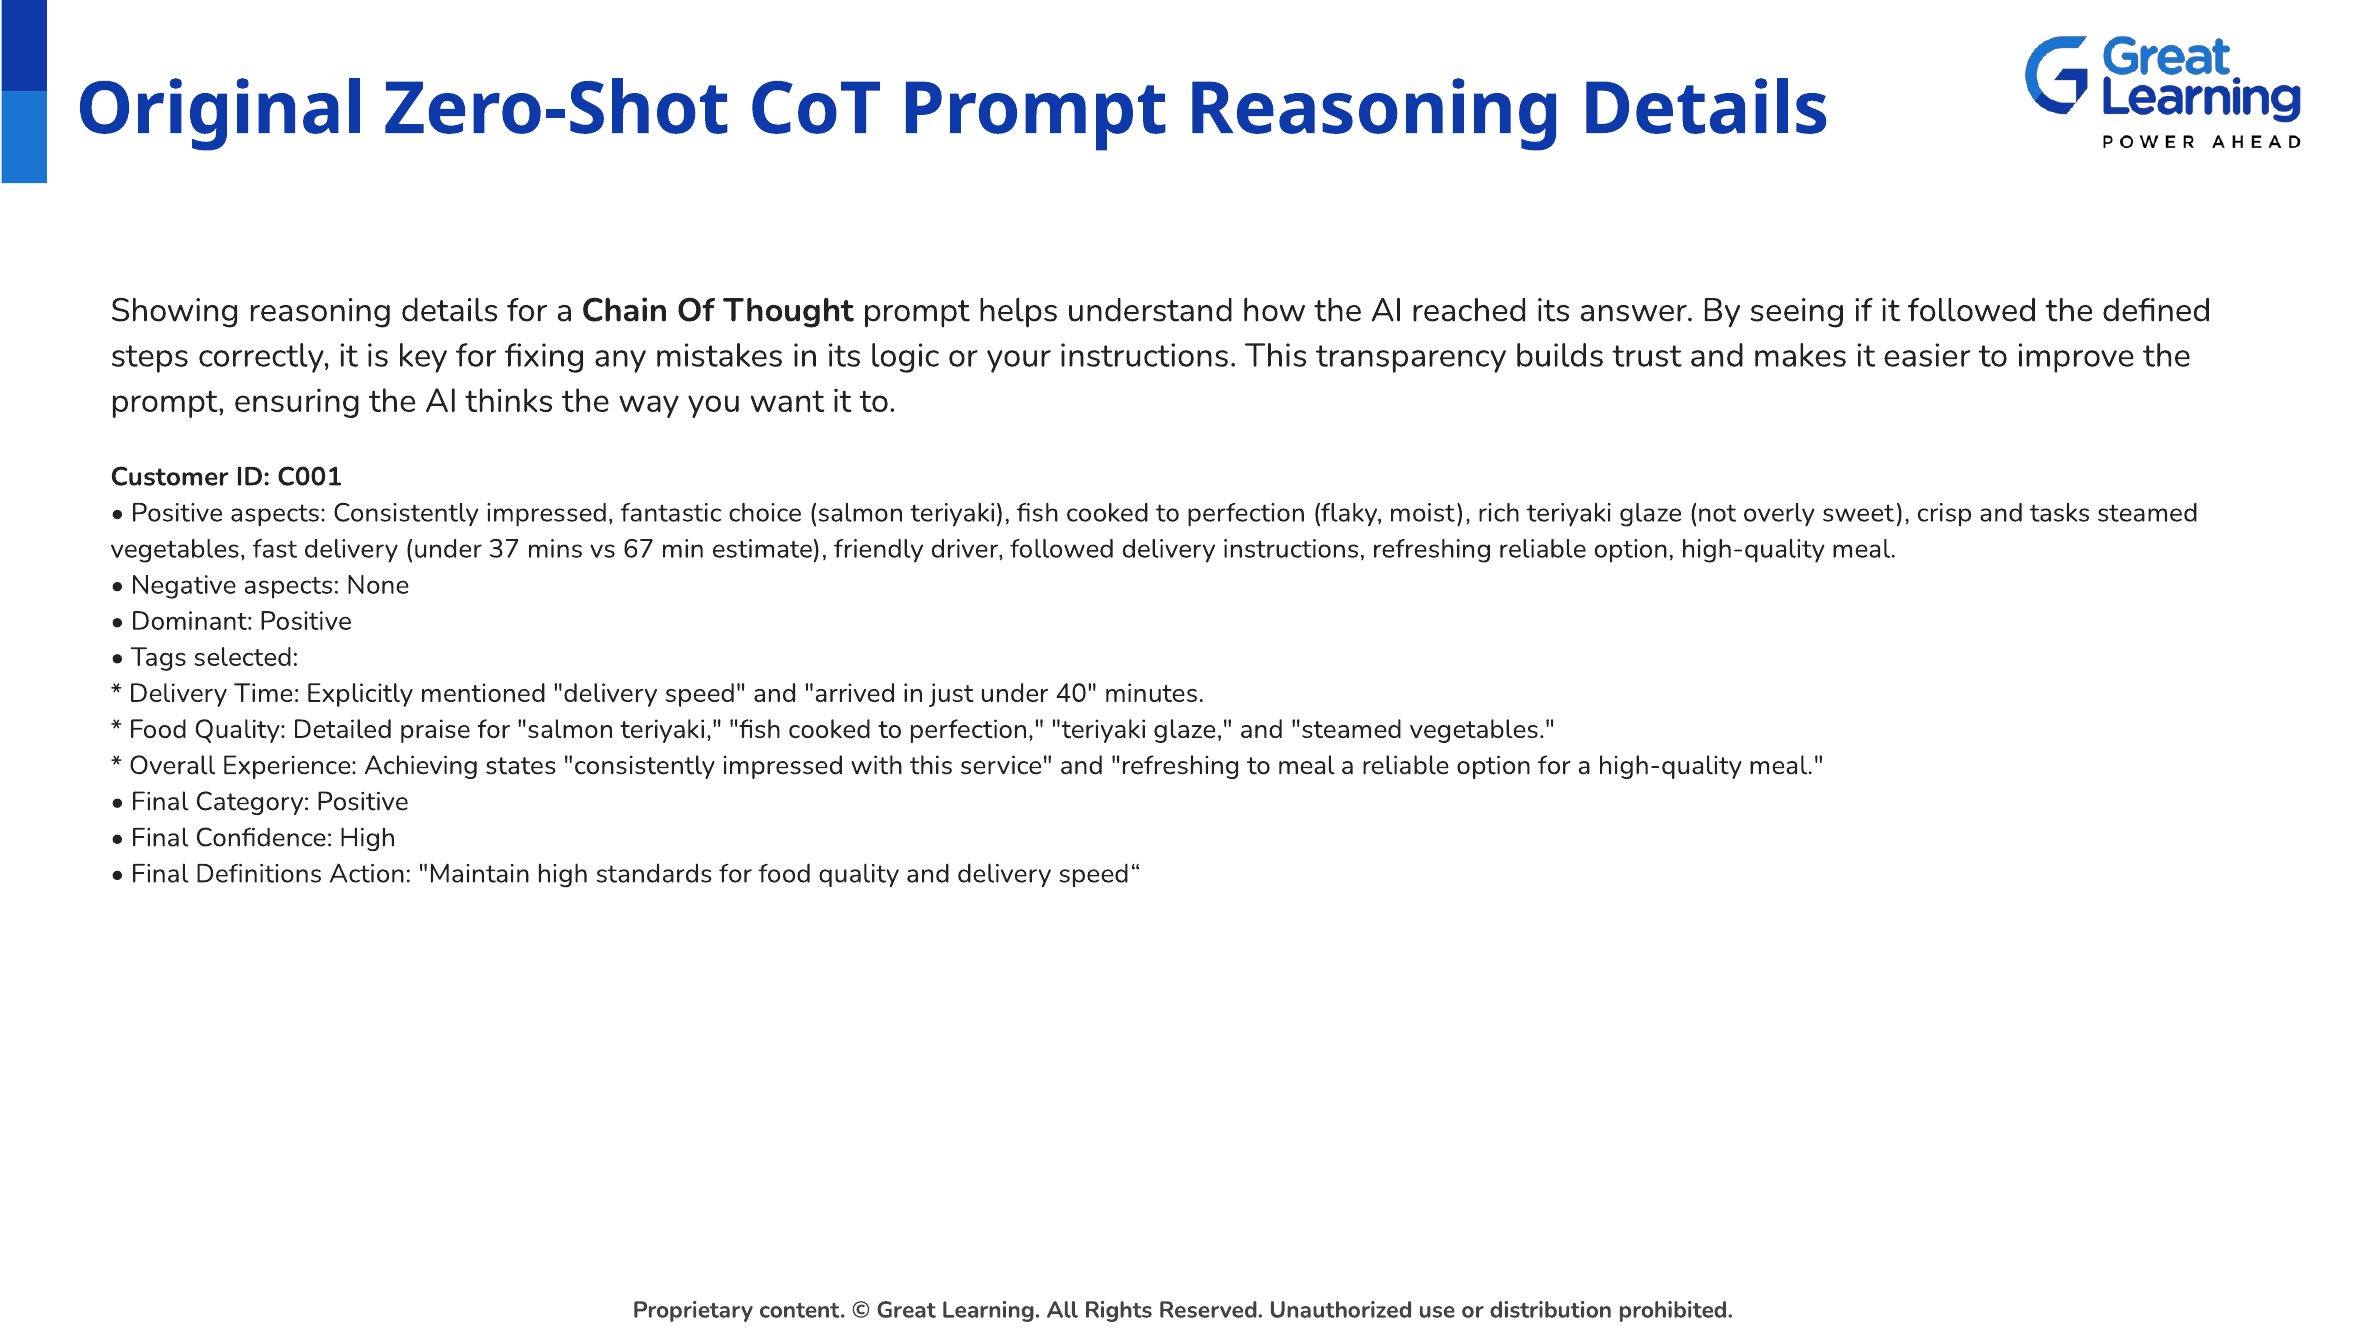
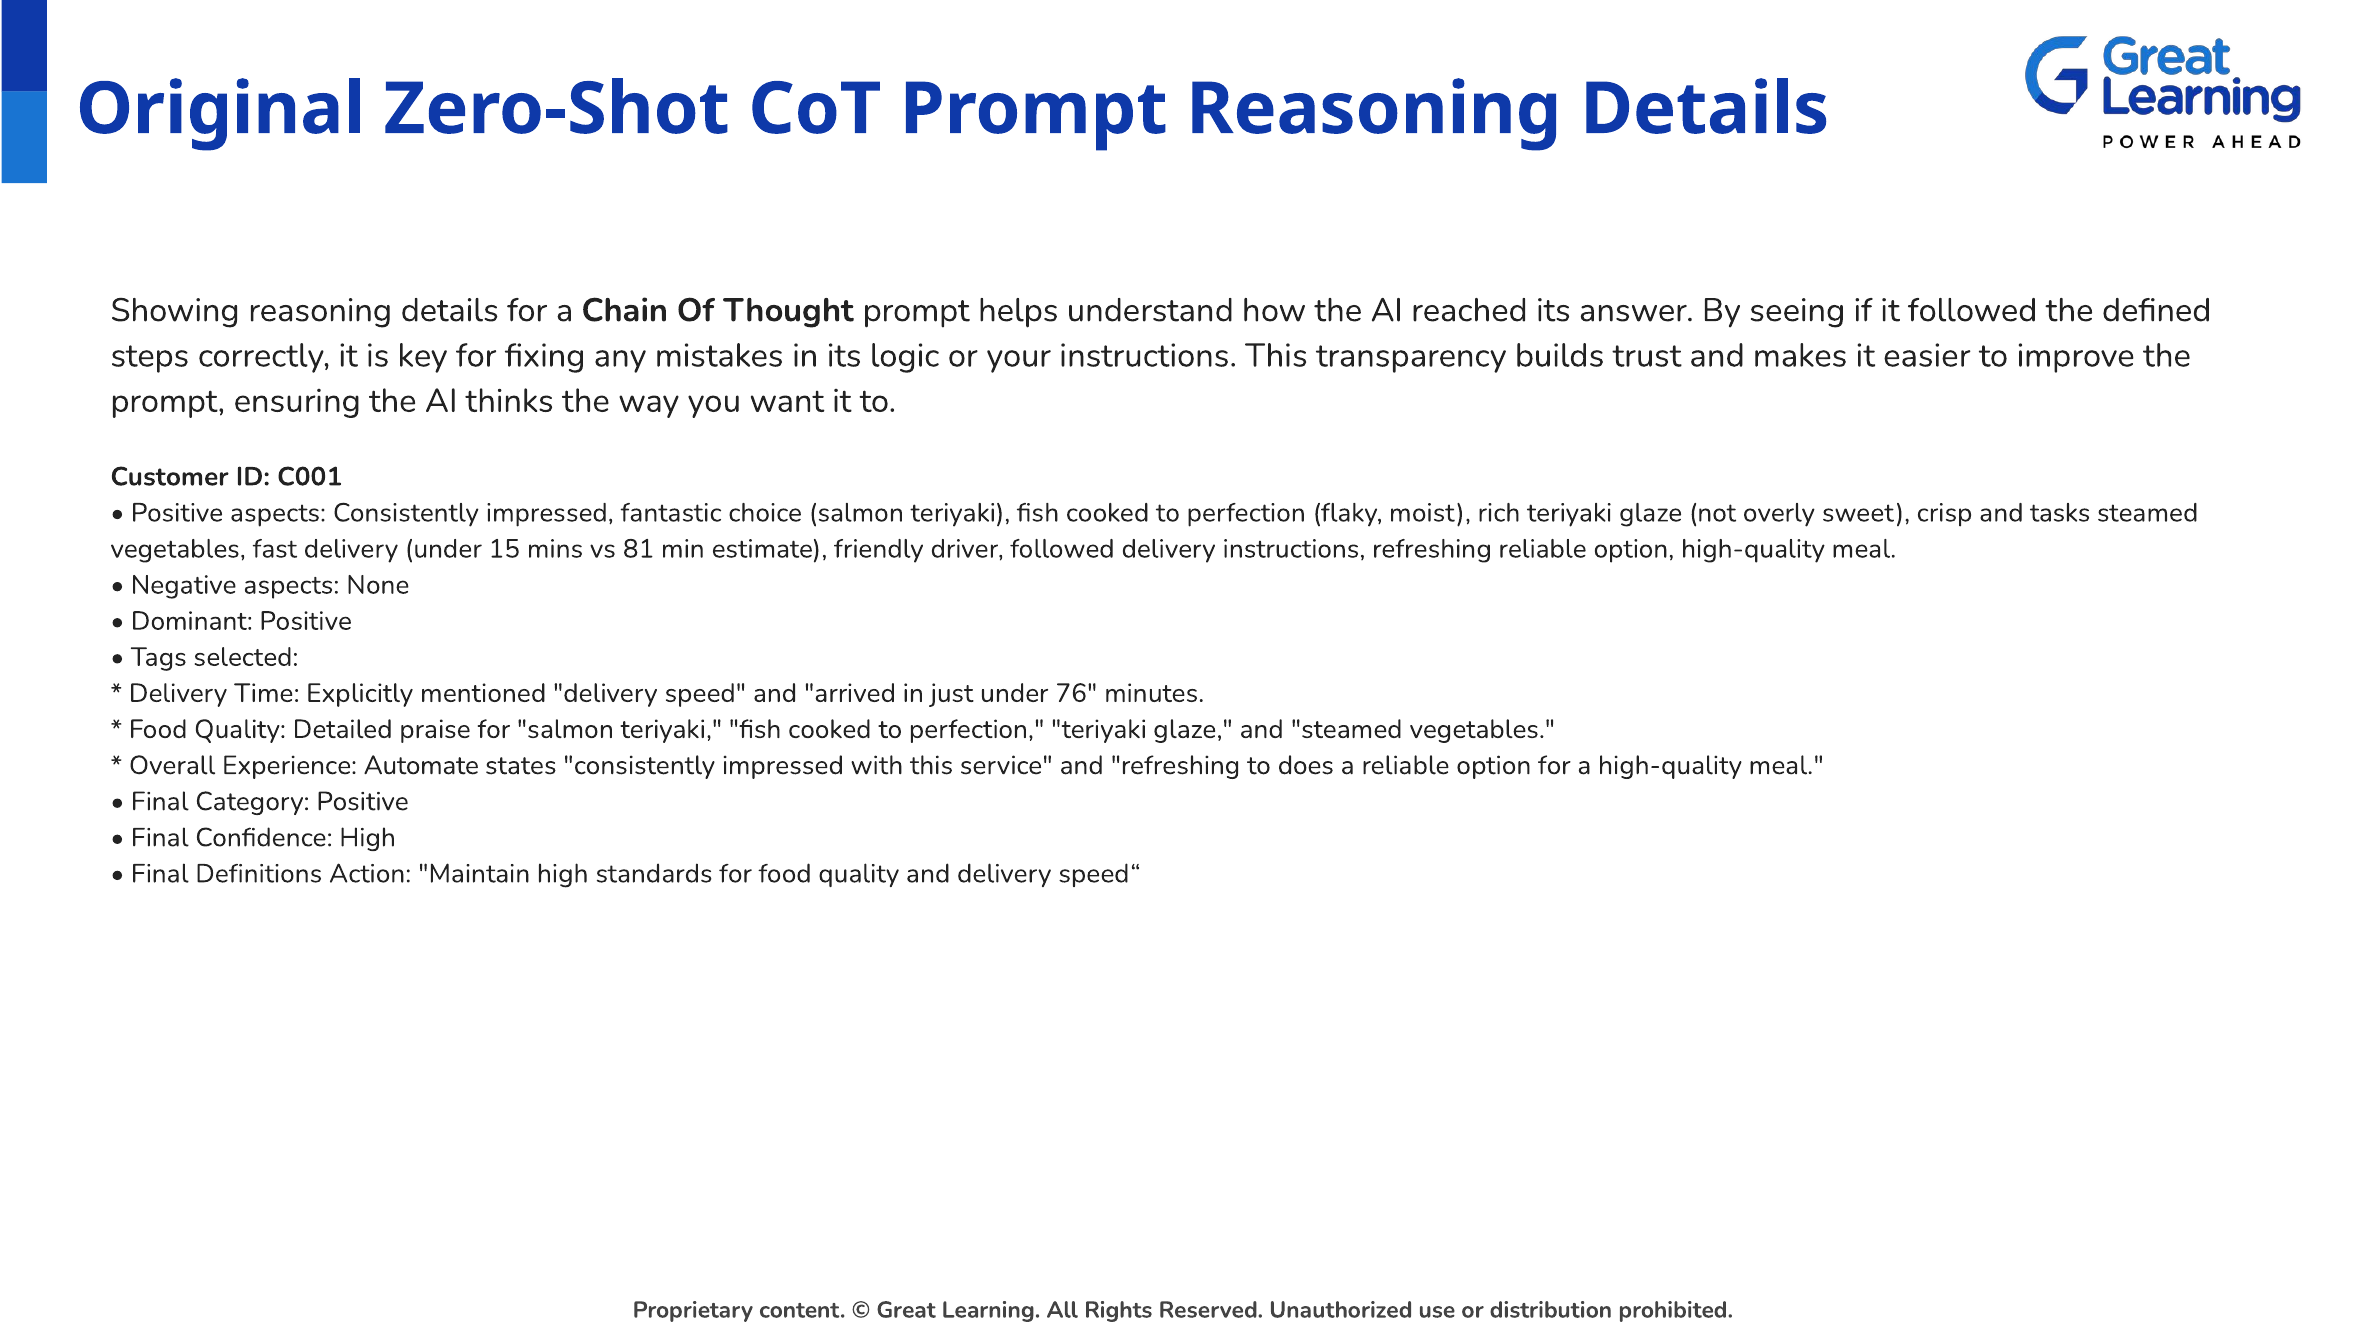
37: 37 -> 15 (504, 549)
67: 67 -> 81 (639, 549)
40: 40 -> 76 (1076, 693)
Achieving: Achieving -> Automate (421, 766)
to meal: meal -> does (1306, 766)
